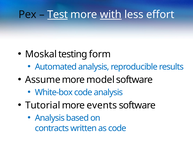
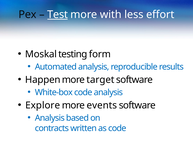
with underline: present -> none (111, 15)
Assume: Assume -> Happen (43, 80)
model: model -> target (100, 80)
Tutorial: Tutorial -> Explore (43, 105)
